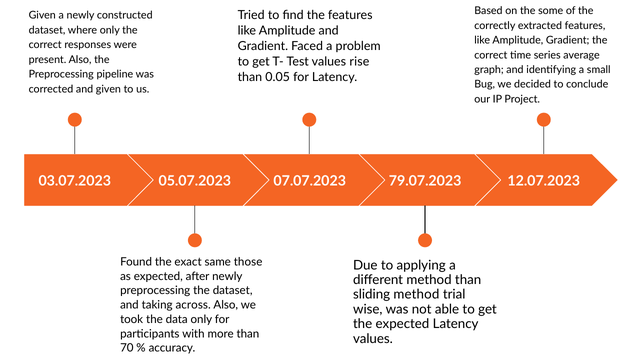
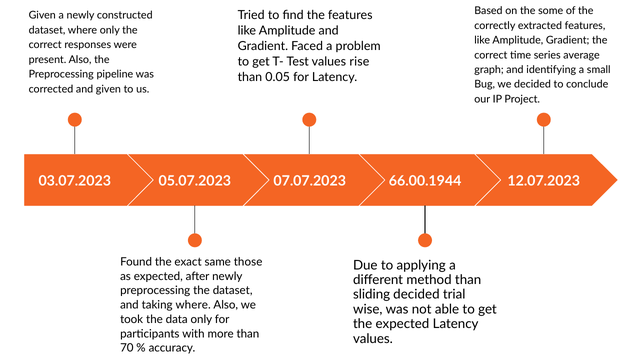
79.07.2023: 79.07.2023 -> 66.00.1944 (425, 181)
sliding method: method -> decided (416, 295)
taking across: across -> where (193, 305)
